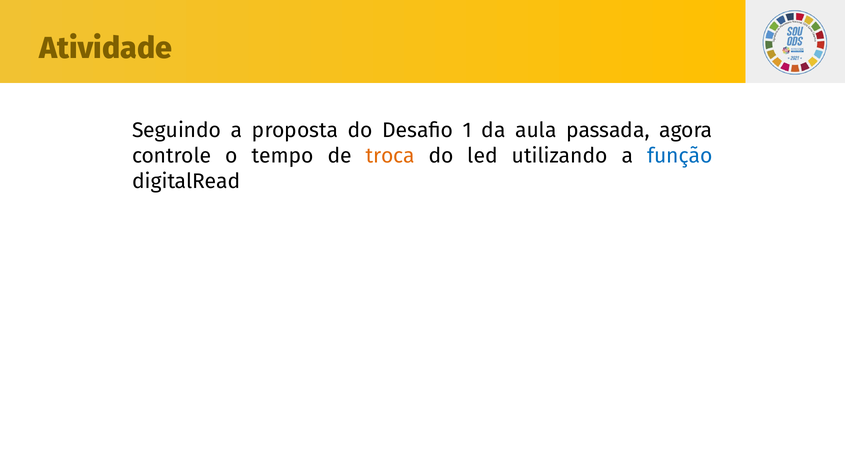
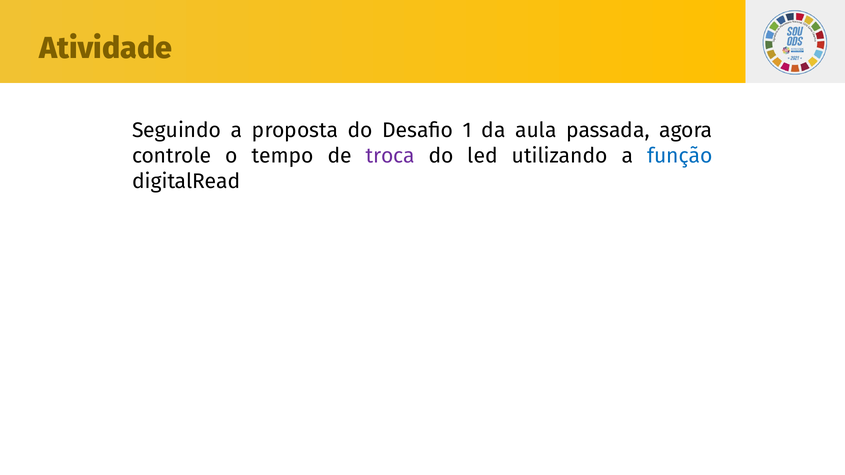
troca colour: orange -> purple (390, 156)
